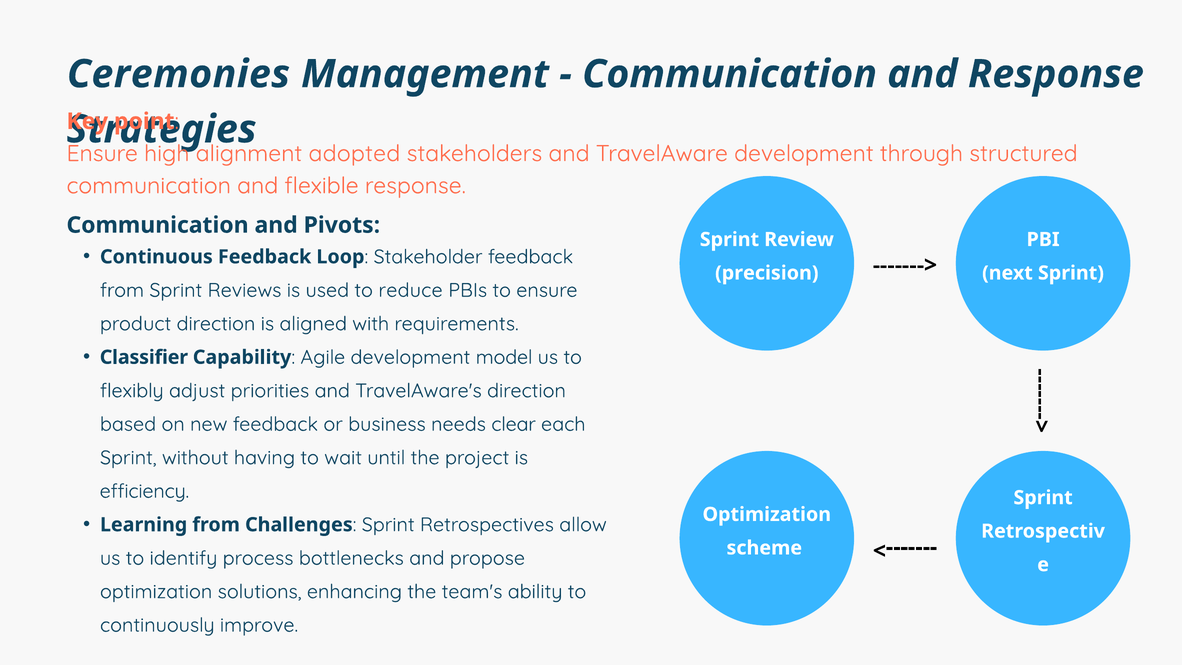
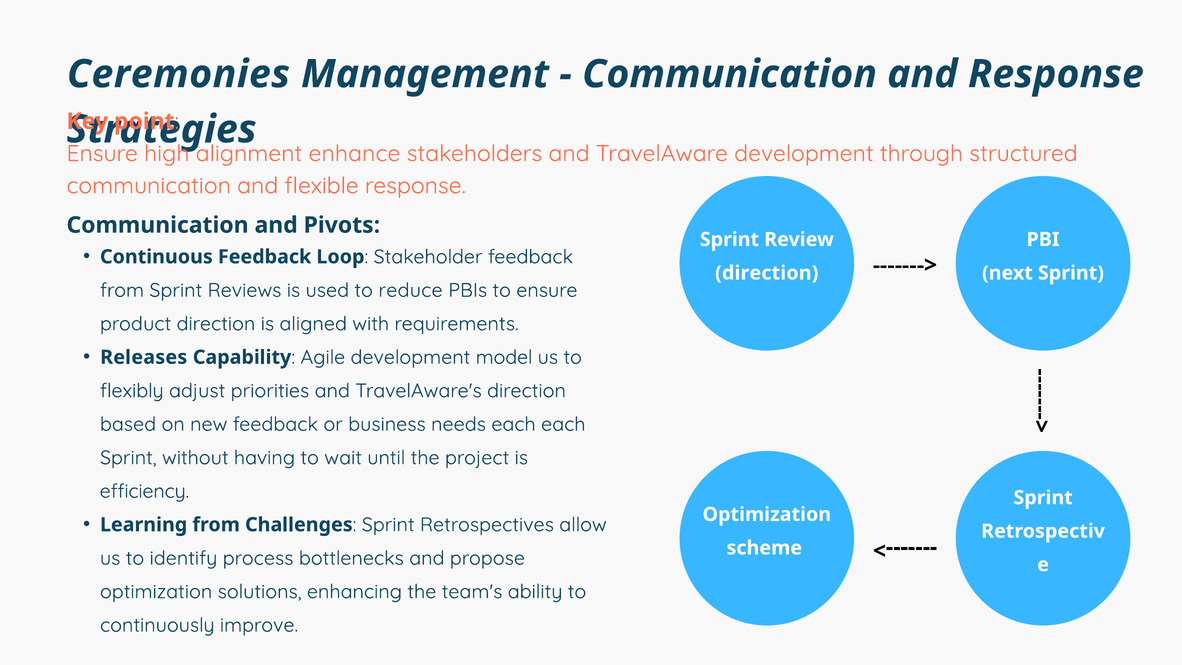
adopted: adopted -> enhance (354, 154)
precision: precision -> direction (767, 273)
Classifier: Classifier -> Releases (144, 357)
needs clear: clear -> each (514, 424)
